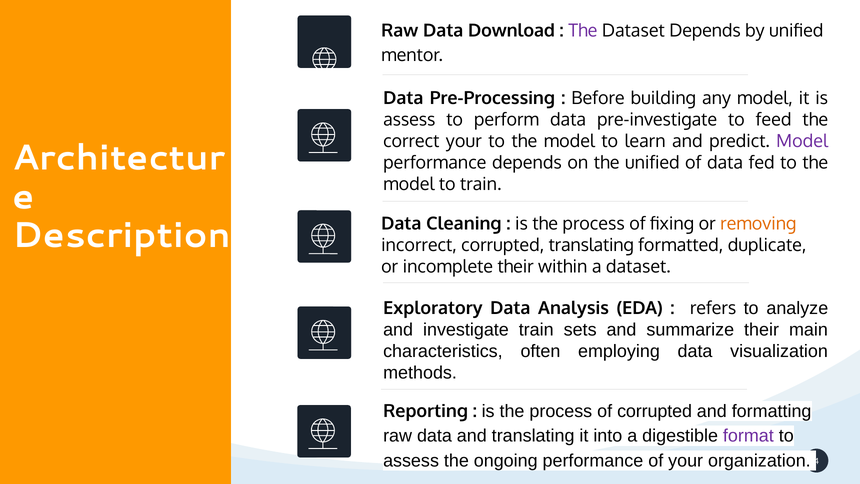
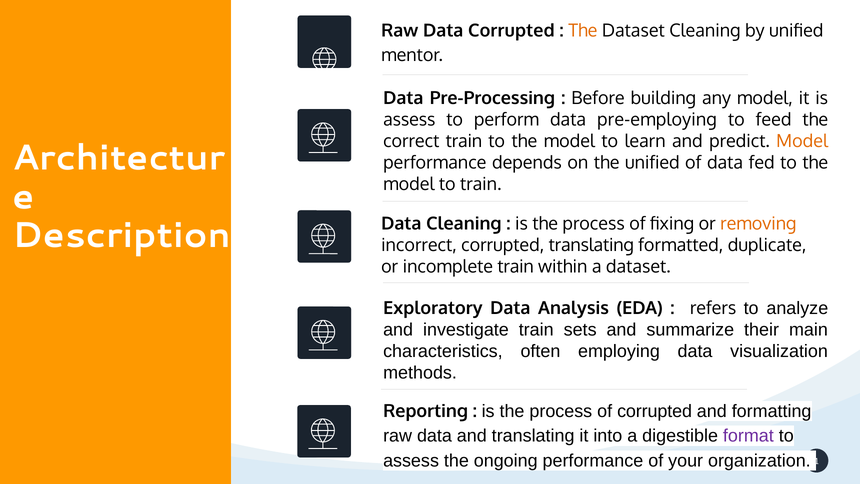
Data Download: Download -> Corrupted (511, 31)
The colour: purple -> orange (583, 31)
Dataset Depends: Depends -> Cleaning (705, 31)
pre-investigate: pre-investigate -> pre-employing (657, 120)
correct your: your -> train (464, 141)
Model colour: purple -> orange (802, 141)
incomplete their: their -> train (516, 267)
4: 4 -> 1 (816, 461)
